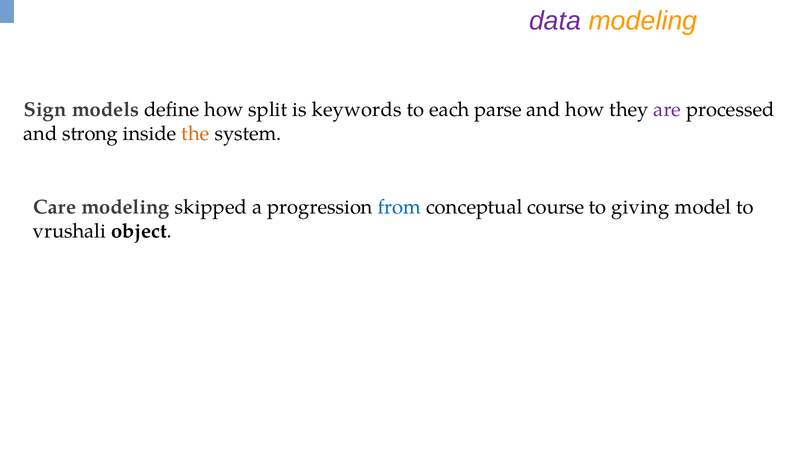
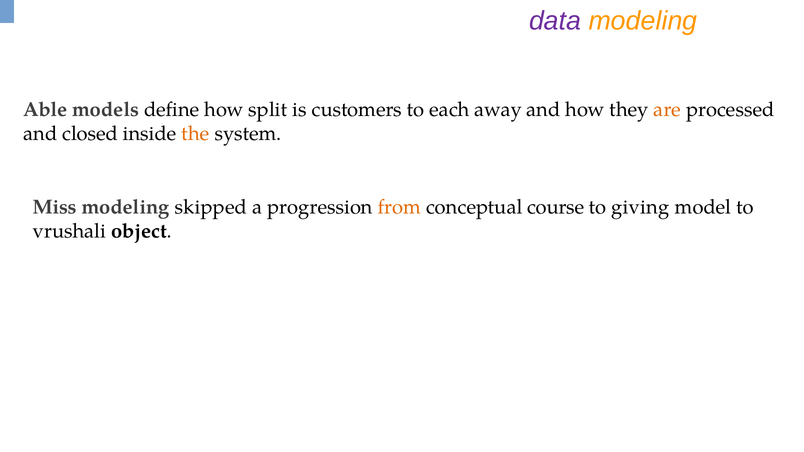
Sign: Sign -> Able (45, 110)
keywords: keywords -> customers (357, 110)
parse: parse -> away (498, 110)
are colour: purple -> orange (667, 110)
strong: strong -> closed (90, 134)
Care: Care -> Miss (55, 207)
from colour: blue -> orange (399, 207)
